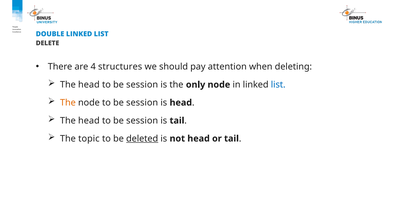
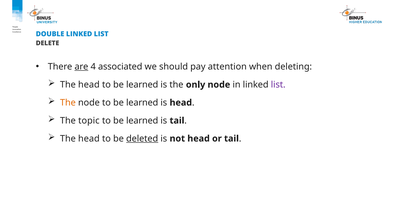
are underline: none -> present (81, 67)
structures: structures -> associated (120, 67)
session: session -> learned (142, 85)
list colour: blue -> purple (278, 85)
node to be session: session -> learned (142, 103)
head: head -> topic (89, 121)
session: session -> learned (142, 121)
topic: topic -> head (89, 139)
